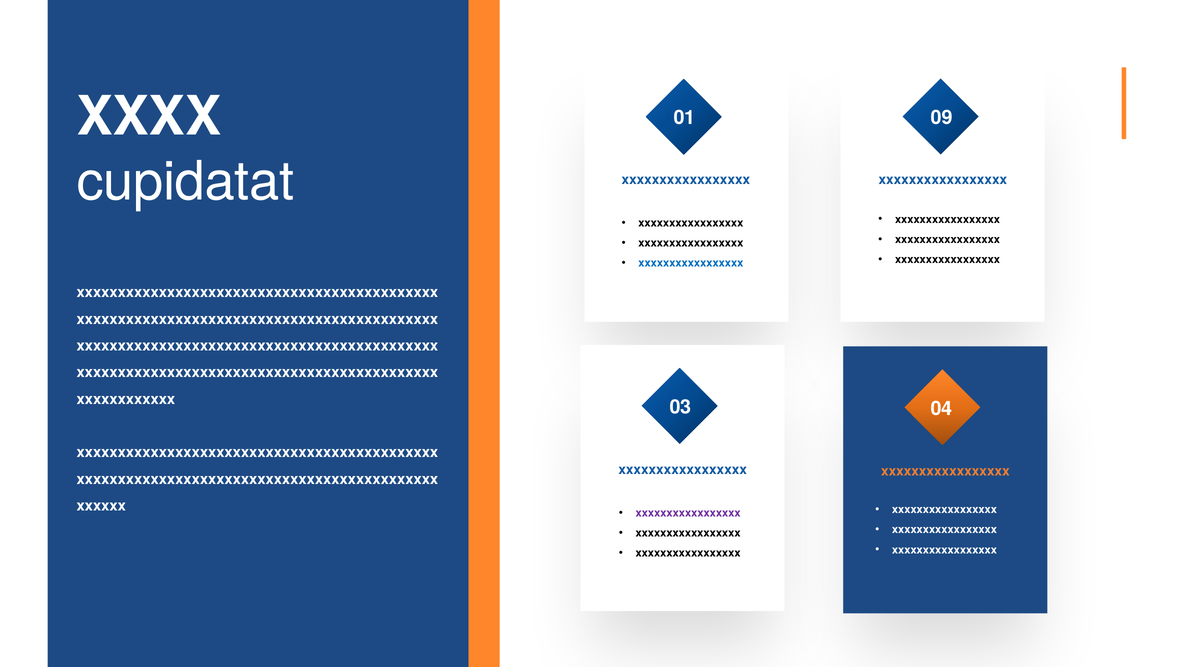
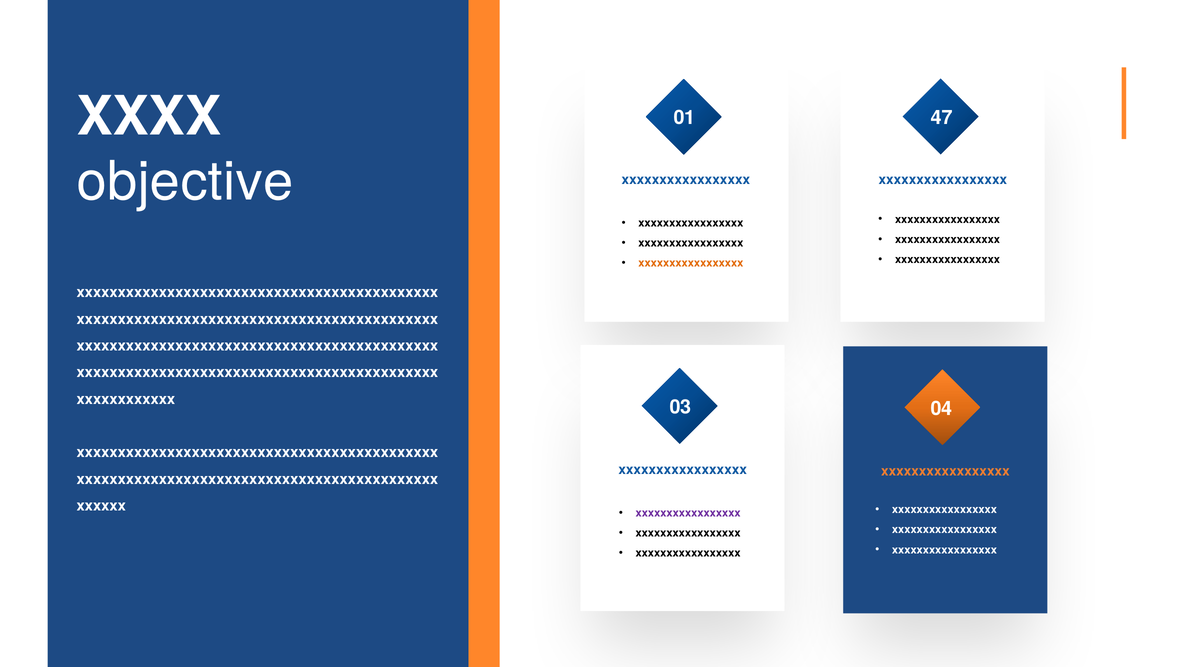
09: 09 -> 47 (942, 118)
cupidatat: cupidatat -> objective (185, 182)
xxxxxxxxxxxxxxxxx colour: blue -> orange (691, 263)
